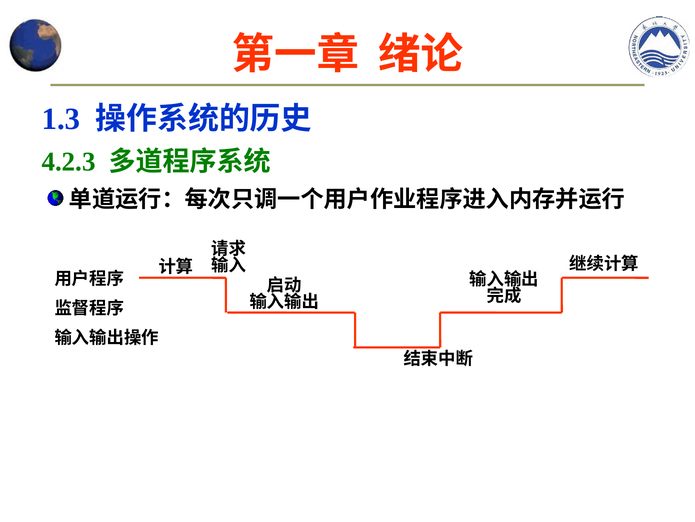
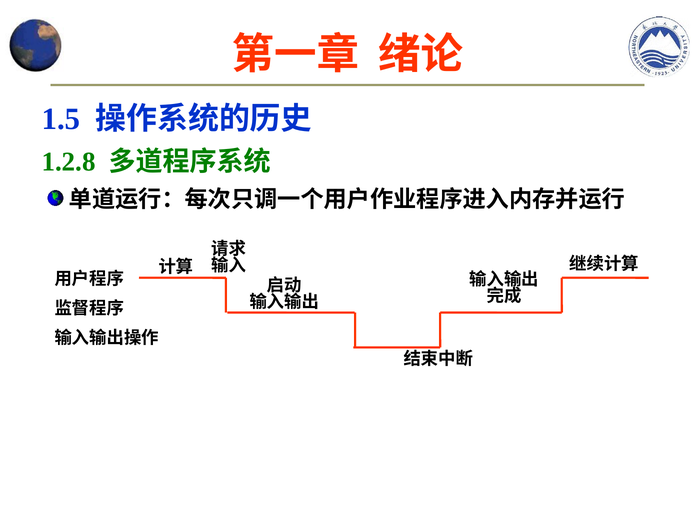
1.3: 1.3 -> 1.5 (61, 119)
4.2.3: 4.2.3 -> 1.2.8 (69, 162)
